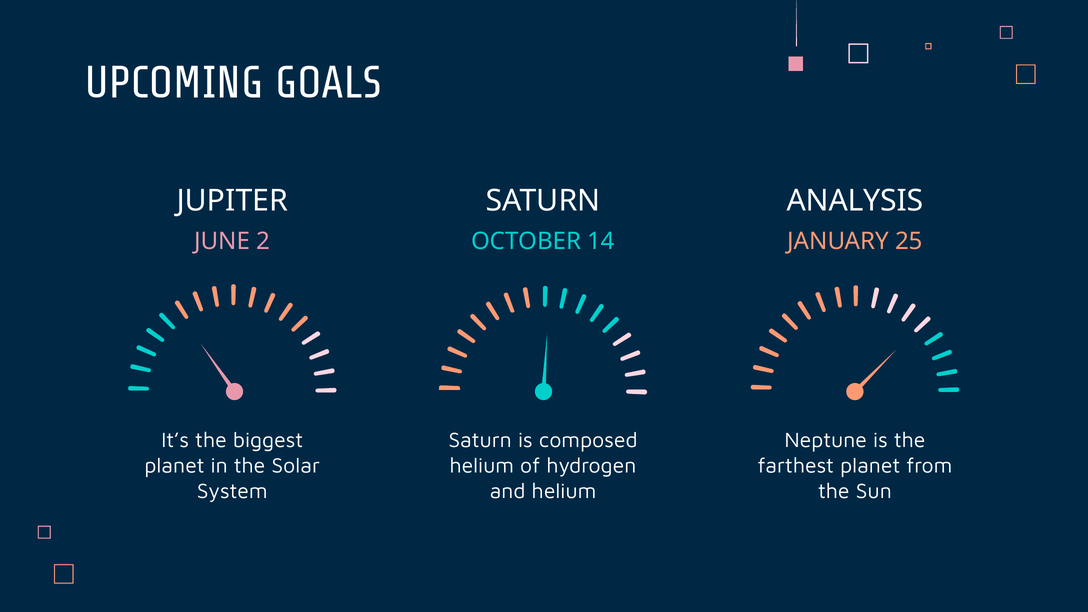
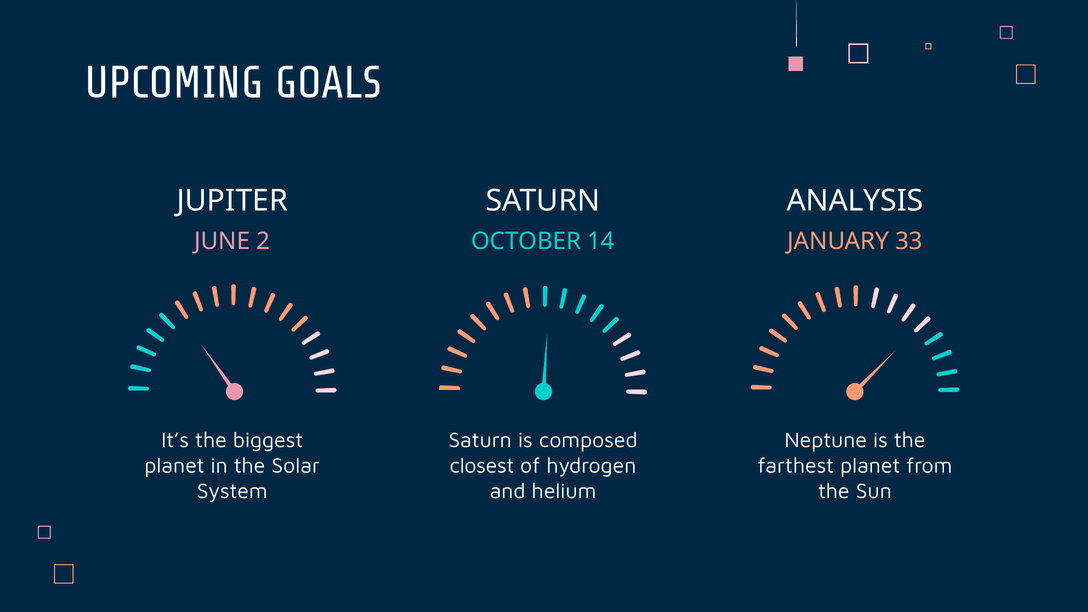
25: 25 -> 33 (909, 241)
helium: helium -> closest (482, 466)
